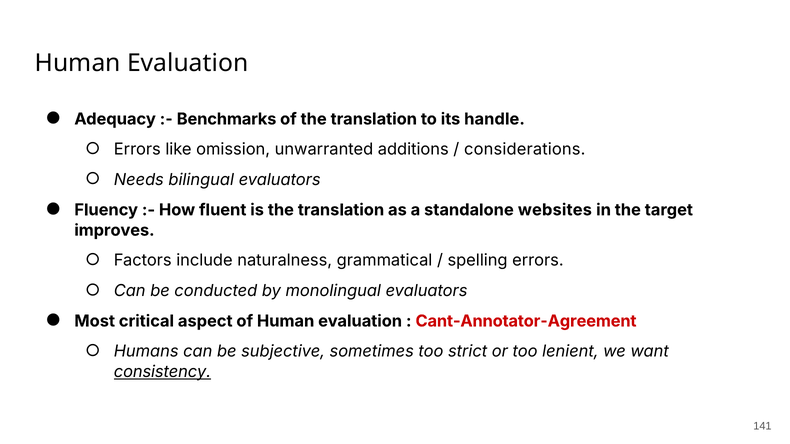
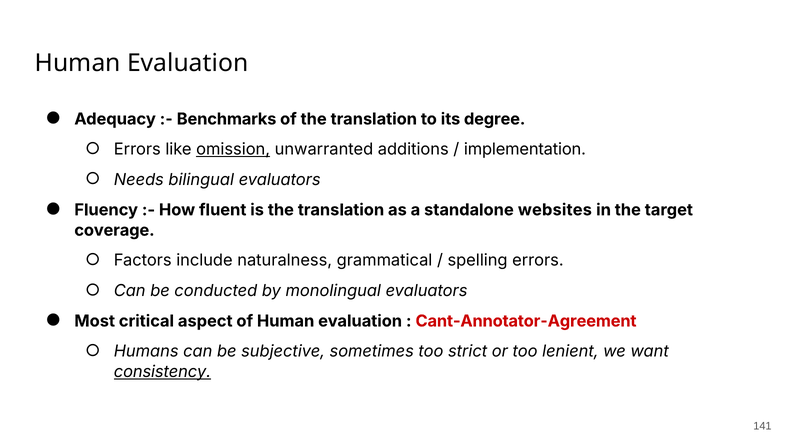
handle: handle -> degree (495, 119)
omission underline: none -> present (233, 149)
considerations: considerations -> implementation (525, 149)
improves: improves -> coverage (114, 230)
